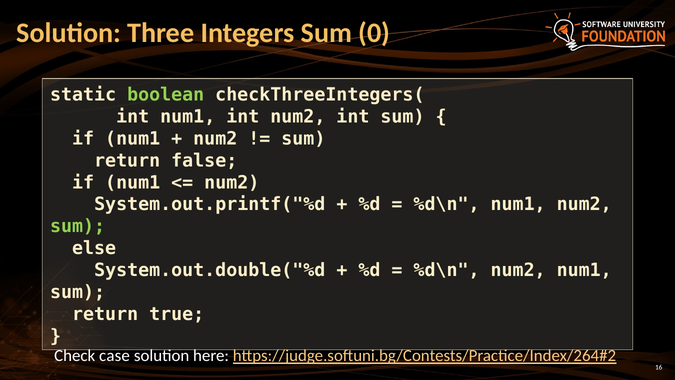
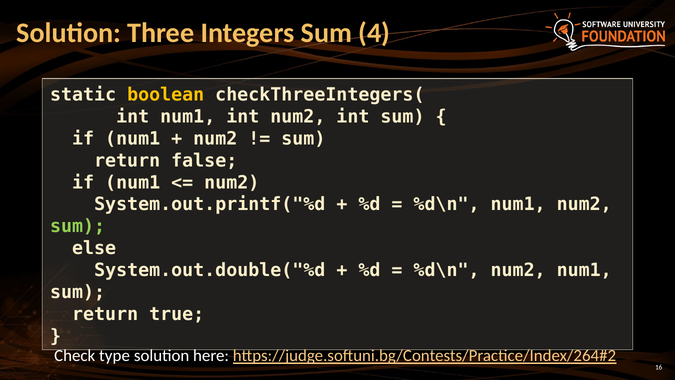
0: 0 -> 4 (374, 33)
boolean colour: light green -> yellow (166, 95)
case: case -> type (114, 356)
